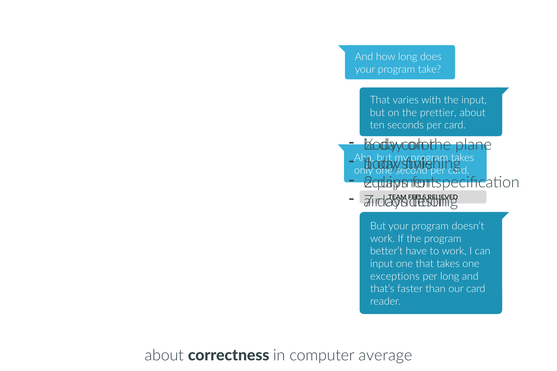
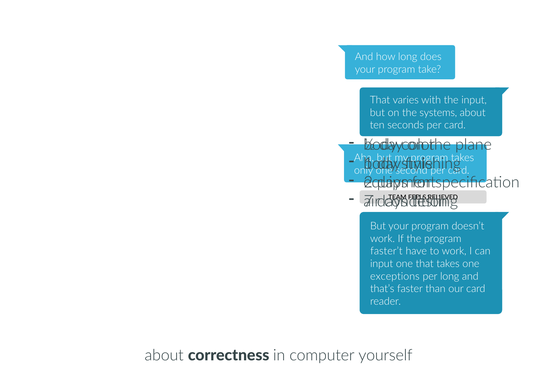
prettier: prettier -> systems (438, 113)
better’t: better’t -> faster’t (386, 251)
average: average -> yourself (385, 356)
